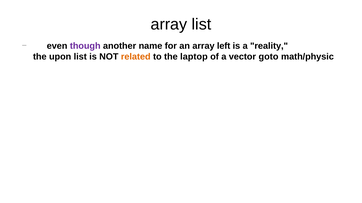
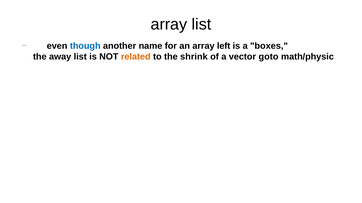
though colour: purple -> blue (85, 46)
reality: reality -> boxes (269, 46)
upon: upon -> away (60, 57)
laptop: laptop -> shrink (194, 57)
